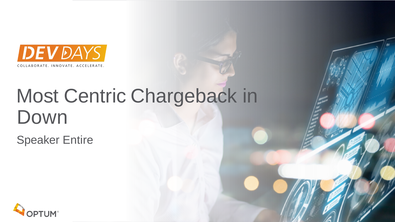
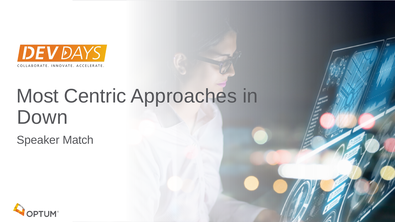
Chargeback: Chargeback -> Approaches (184, 96)
Entire: Entire -> Match (78, 140)
